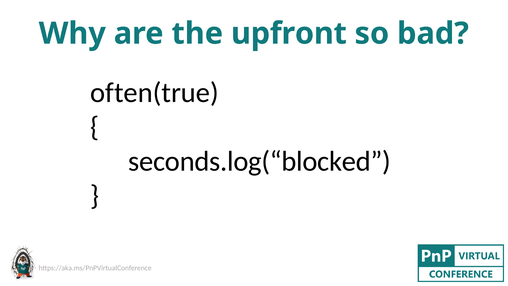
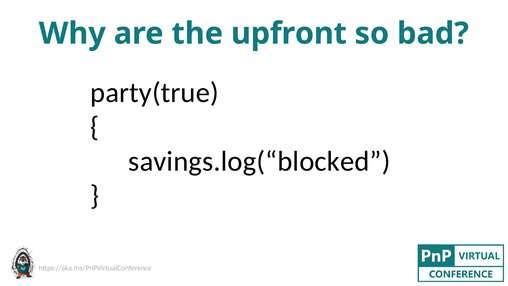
often(true: often(true -> party(true (154, 93)
seconds.log(“blocked: seconds.log(“blocked -> savings.log(“blocked (259, 161)
